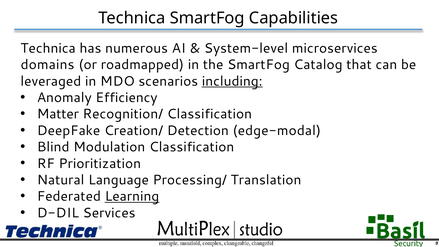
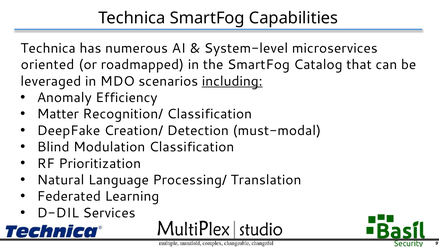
domains: domains -> oriented (48, 65)
edge-modal: edge-modal -> must-modal (277, 131)
Learning underline: present -> none (132, 196)
